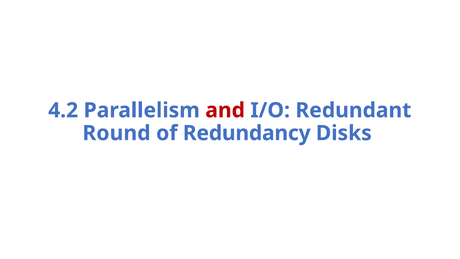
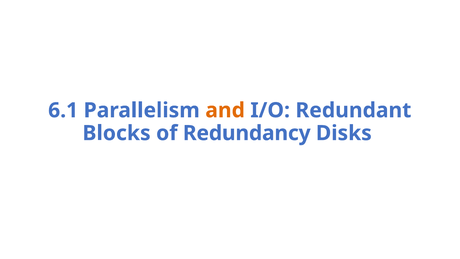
4.2: 4.2 -> 6.1 (63, 110)
and colour: red -> orange (225, 110)
Round: Round -> Blocks (117, 133)
